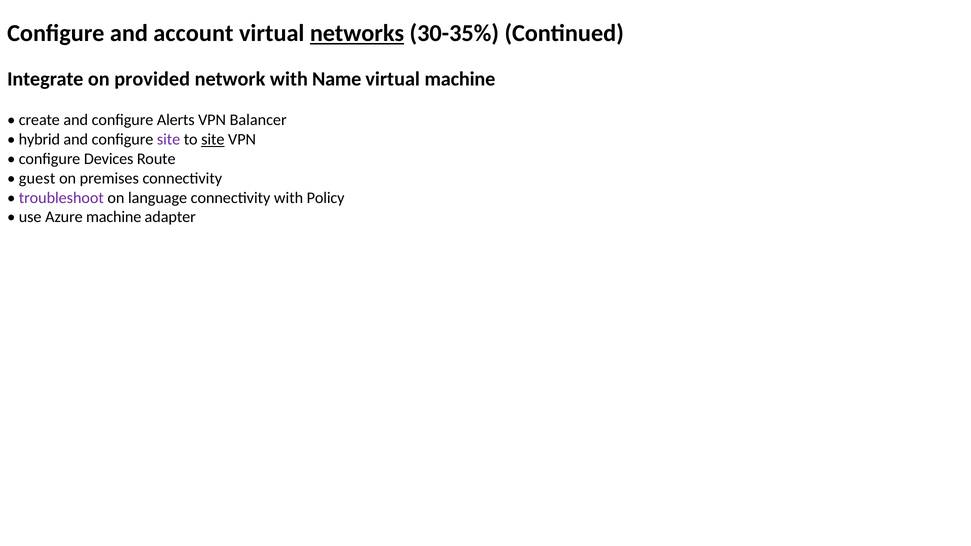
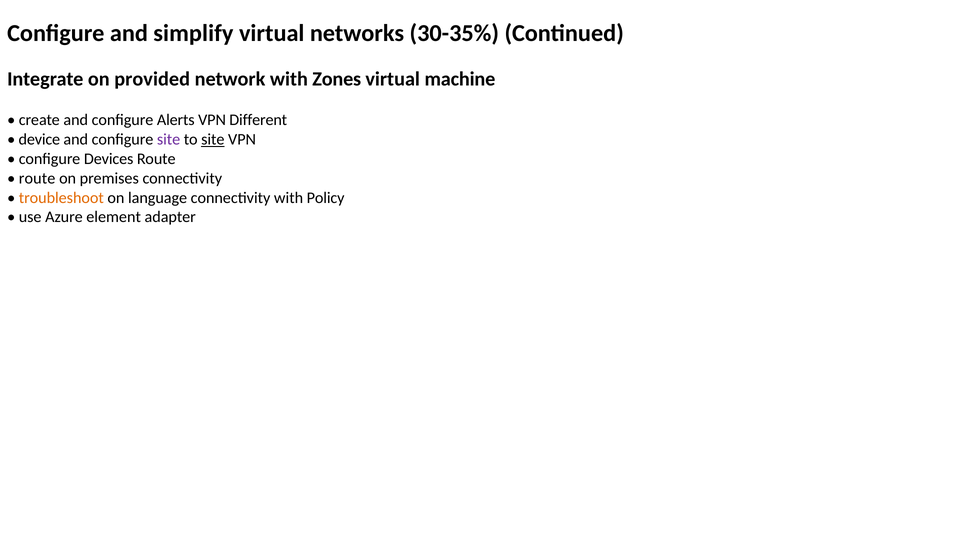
account: account -> simplify (193, 33)
networks underline: present -> none (357, 33)
Name: Name -> Zones (337, 79)
Balancer: Balancer -> Different (258, 120)
hybrid: hybrid -> device (39, 140)
guest: guest -> route (37, 178)
troubleshoot colour: purple -> orange (61, 198)
Azure machine: machine -> element (114, 217)
